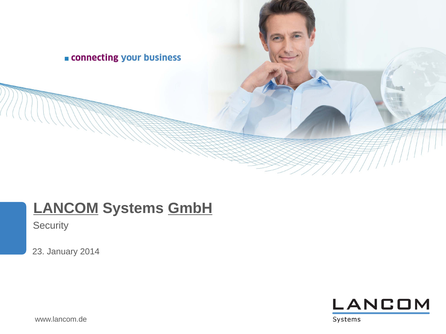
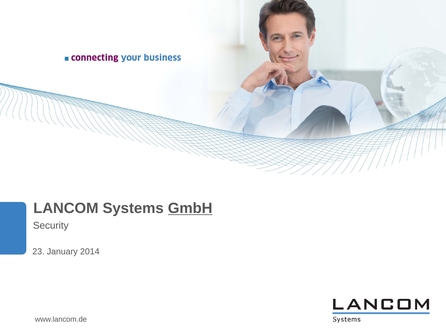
LANCOM underline: present -> none (66, 209)
